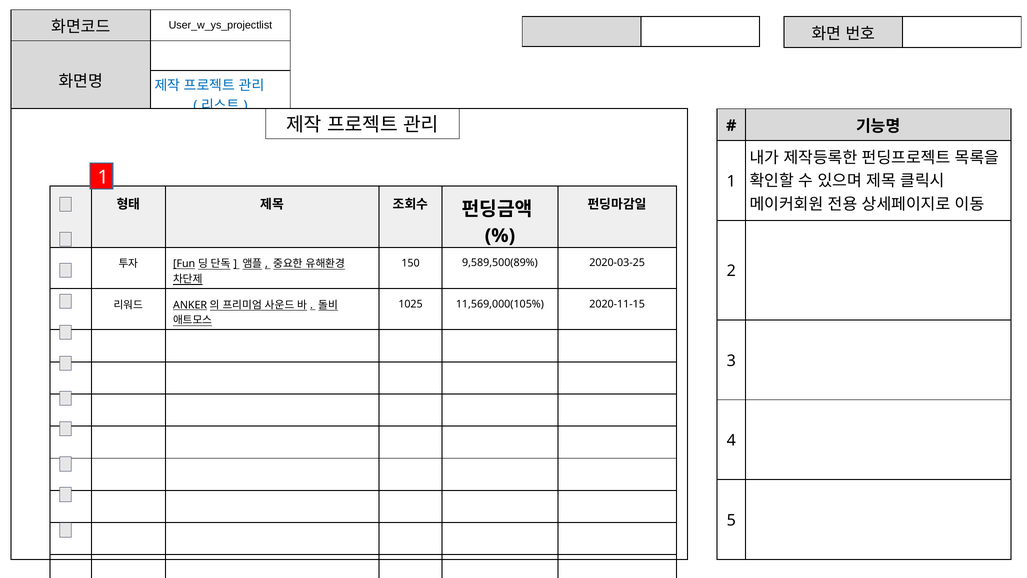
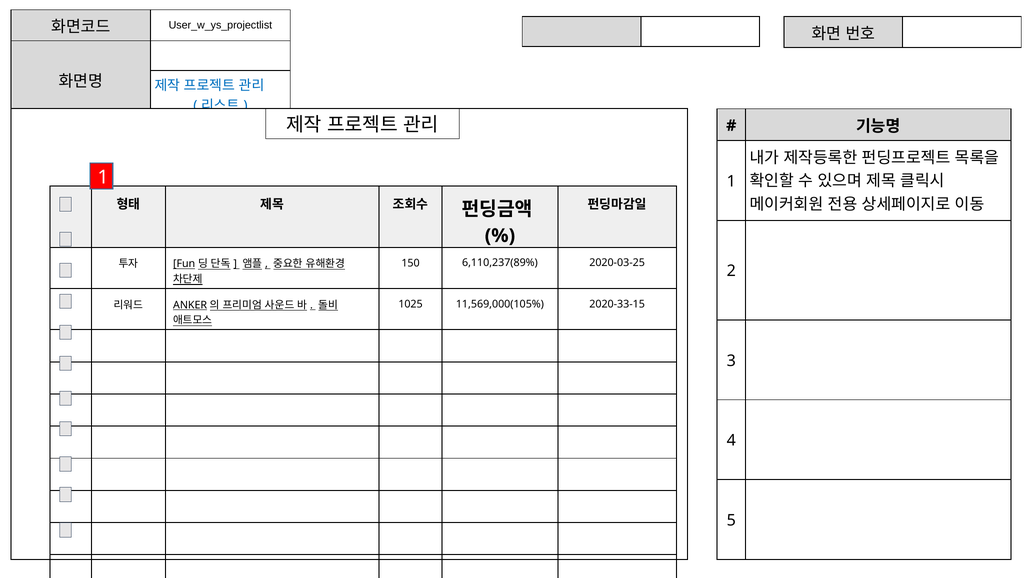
9,589,500(89%: 9,589,500(89% -> 6,110,237(89% (500, 263)
2020-11-15: 2020-11-15 -> 2020-33-15 (617, 304)
